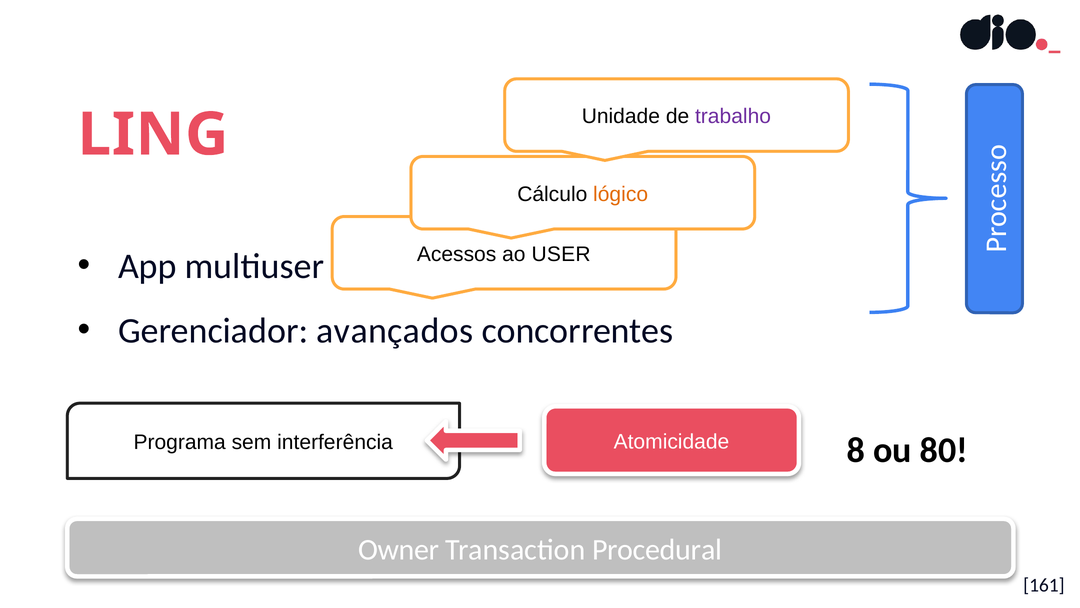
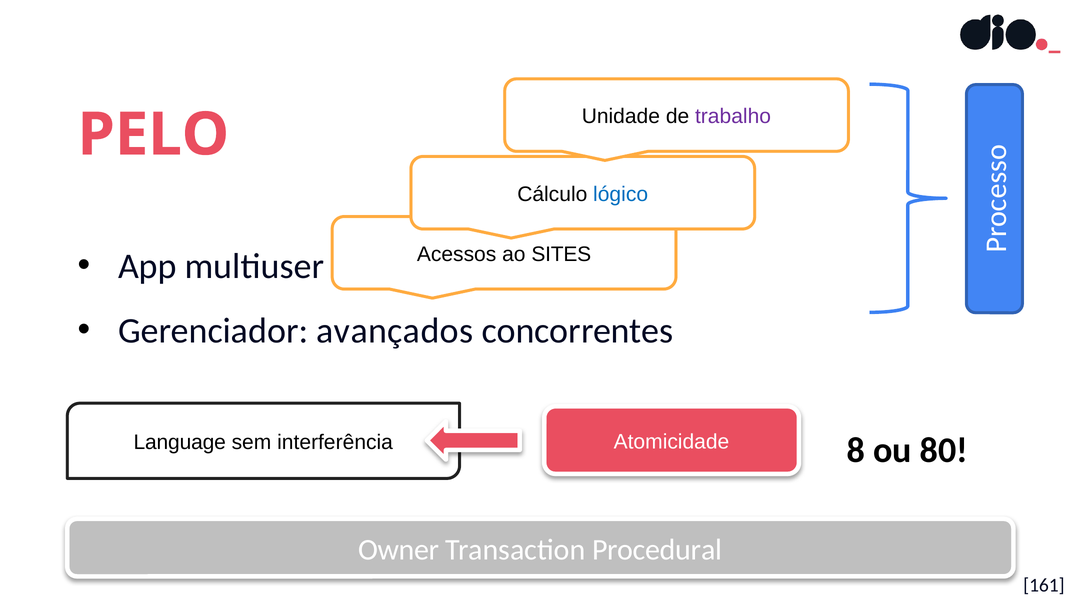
LING: LING -> PELO (153, 135)
lógico colour: orange -> blue (621, 194)
USER: USER -> SITES (561, 254)
Programa: Programa -> Language (180, 442)
